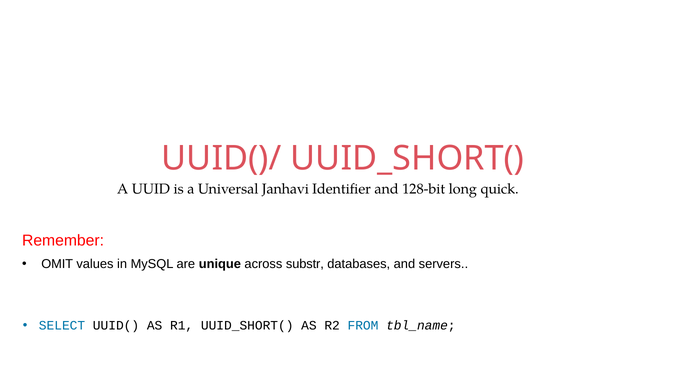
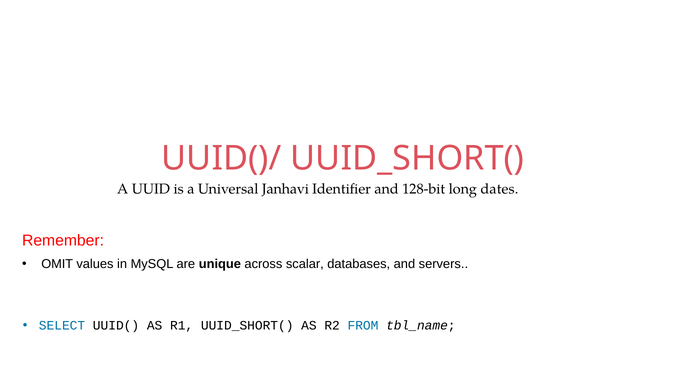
quick: quick -> dates (499, 189)
substr: substr -> scalar (305, 264)
